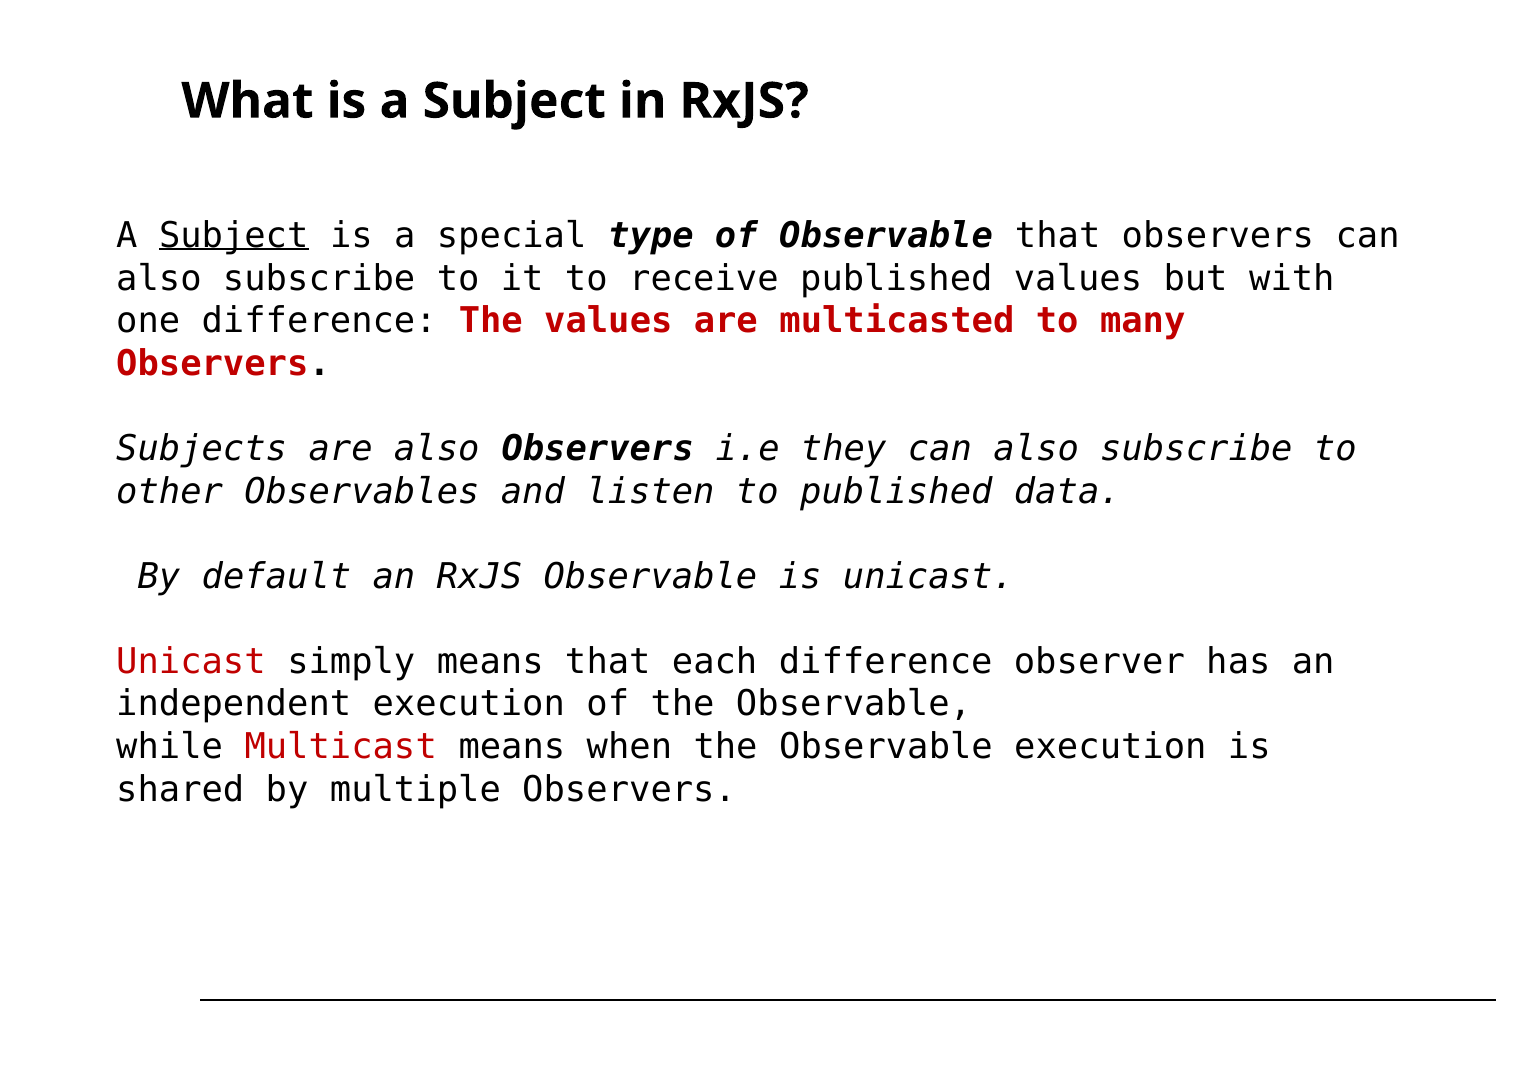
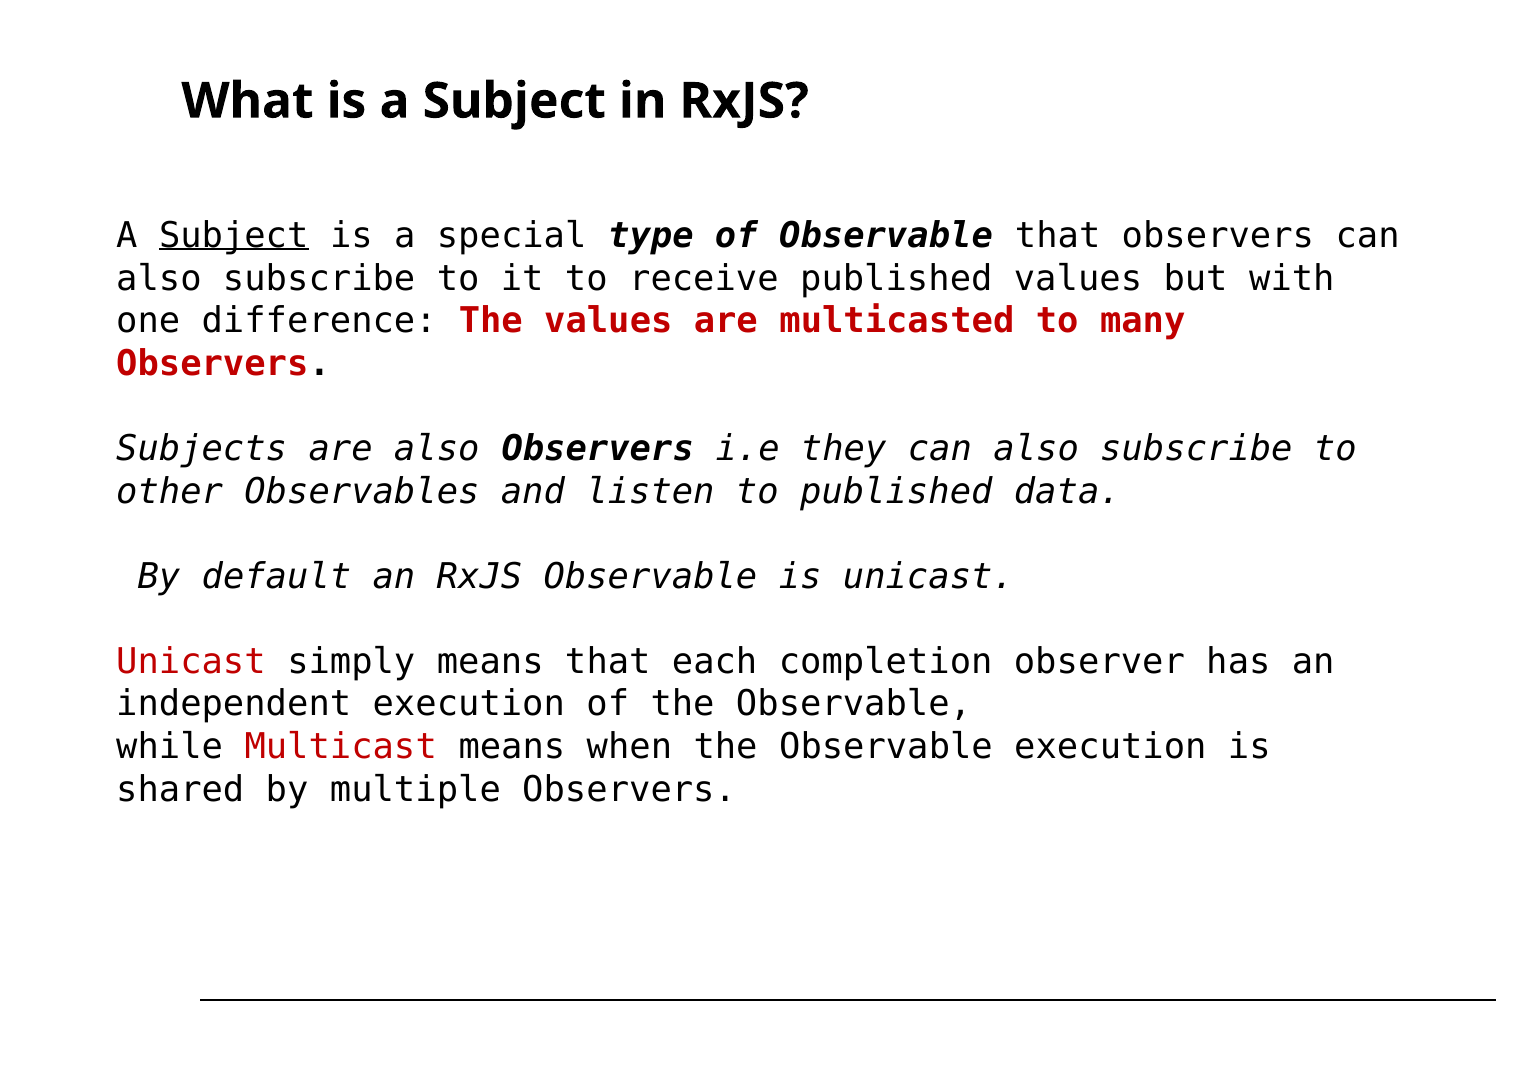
each difference: difference -> completion (886, 662)
